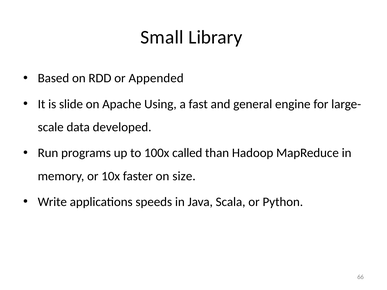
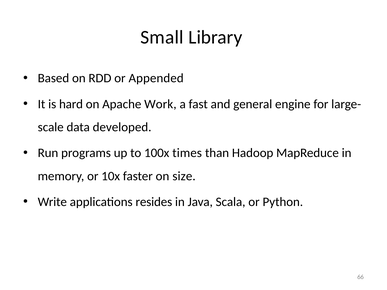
slide: slide -> hard (71, 104)
Using: Using -> Work (160, 104)
called: called -> times (187, 153)
speeds: speeds -> resides (154, 202)
